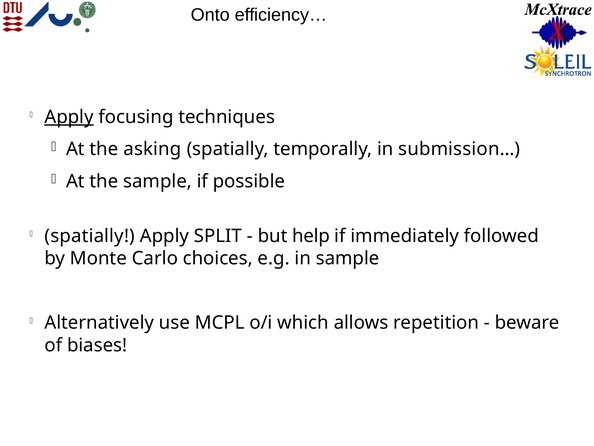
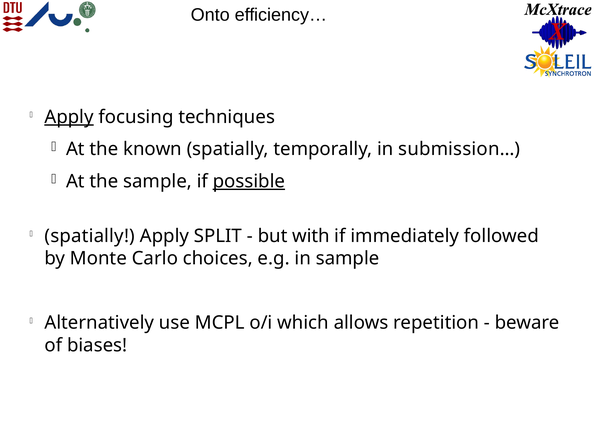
asking: asking -> known (153, 149)
possible underline: none -> present (249, 181)
help: help -> with (311, 236)
